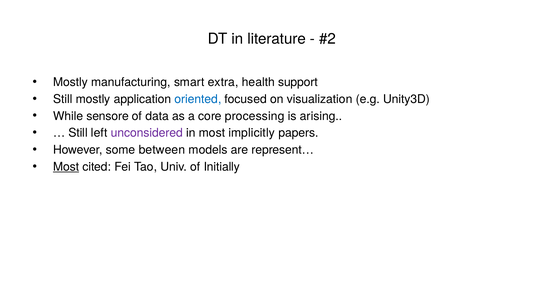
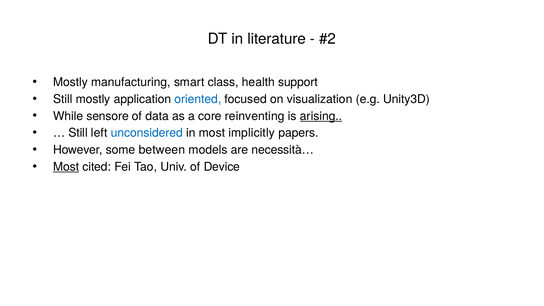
extra: extra -> class (223, 82)
processing: processing -> reinventing (255, 116)
arising underline: none -> present (321, 116)
unconsidered colour: purple -> blue (147, 133)
represent…: represent… -> necessità… (283, 150)
Initially: Initially -> Device (222, 167)
